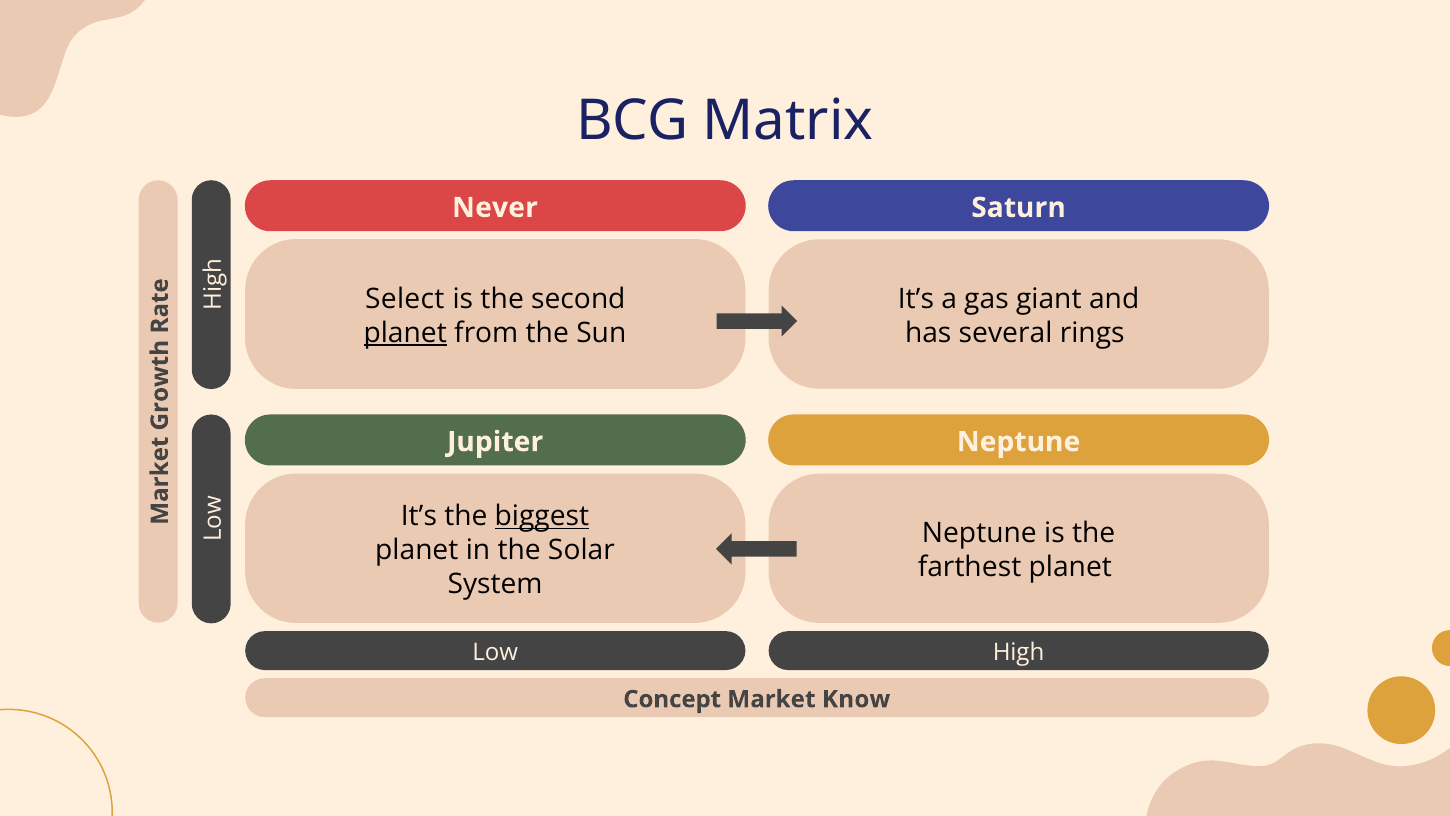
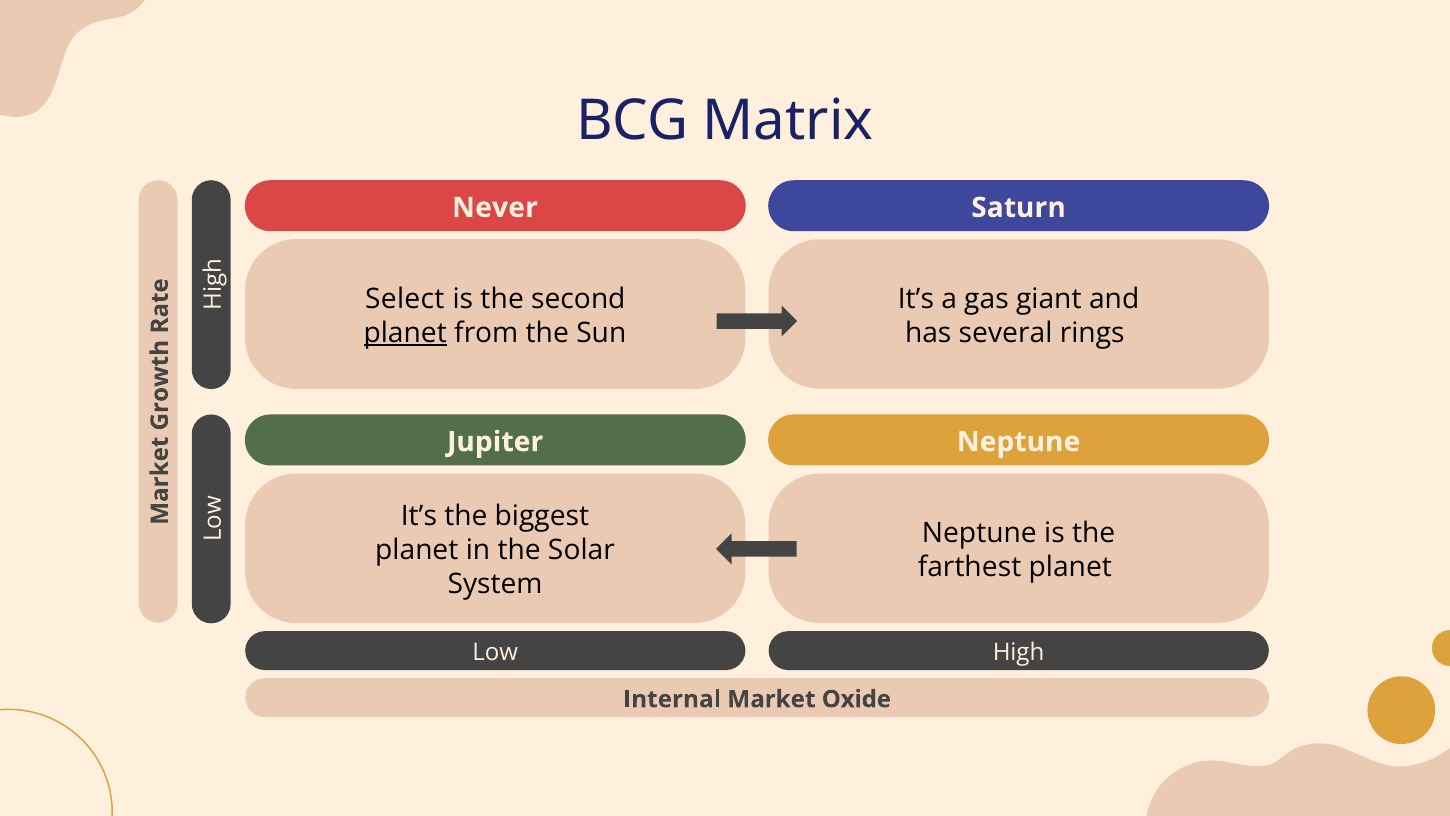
biggest underline: present -> none (542, 516)
Concept: Concept -> Internal (672, 699)
Know: Know -> Oxide (856, 699)
